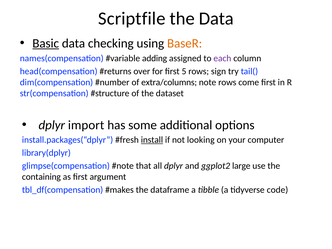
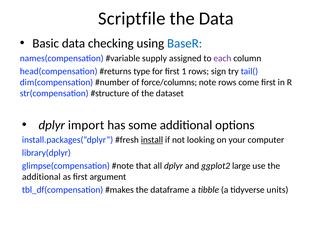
Basic underline: present -> none (46, 43)
BaseR colour: orange -> blue (185, 43)
adding: adding -> supply (155, 58)
over: over -> type (142, 71)
5: 5 -> 1 (184, 71)
extra/columns: extra/columns -> force/columns (169, 82)
containing: containing -> additional (41, 177)
code: code -> units (277, 190)
